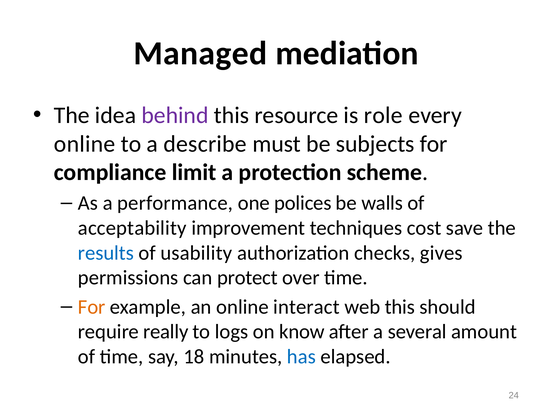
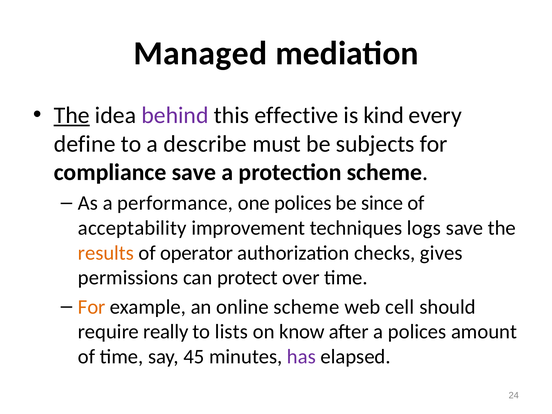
The underline: none -> present (72, 115)
resource: resource -> effective (296, 115)
role: role -> kind (384, 115)
online: online -> define (85, 144)
compliance limit: limit -> save (194, 172)
walls: walls -> since (382, 203)
cost: cost -> logs (424, 228)
results colour: blue -> orange (106, 253)
usability: usability -> operator (197, 253)
online interact: interact -> scheme (306, 307)
web this: this -> cell (400, 307)
logs: logs -> lists (231, 332)
a several: several -> polices (417, 332)
18: 18 -> 45 (194, 357)
has colour: blue -> purple (301, 357)
